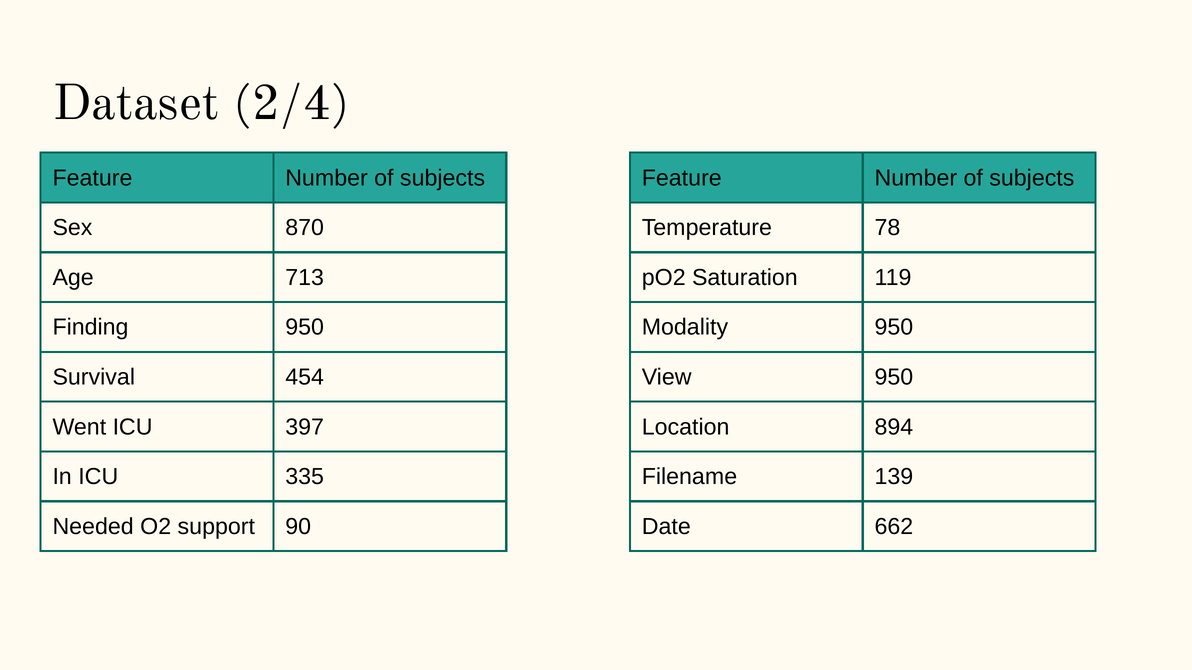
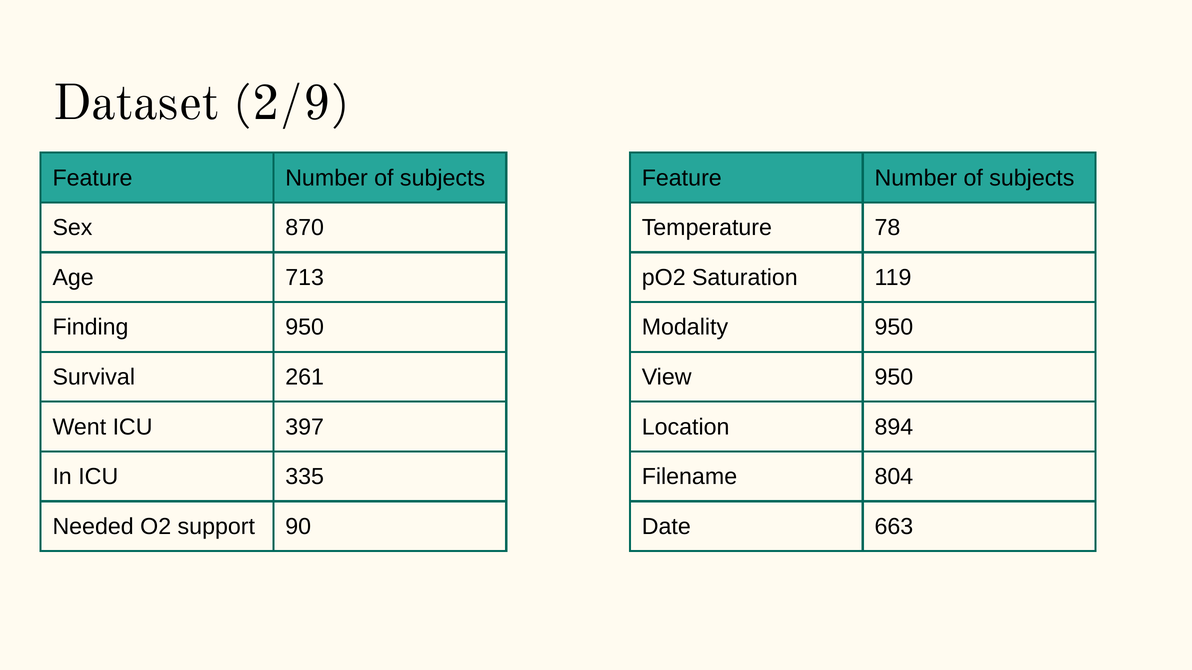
2/4: 2/4 -> 2/9 (291, 103)
454: 454 -> 261 (305, 377)
139: 139 -> 804 (894, 477)
662: 662 -> 663 (894, 527)
